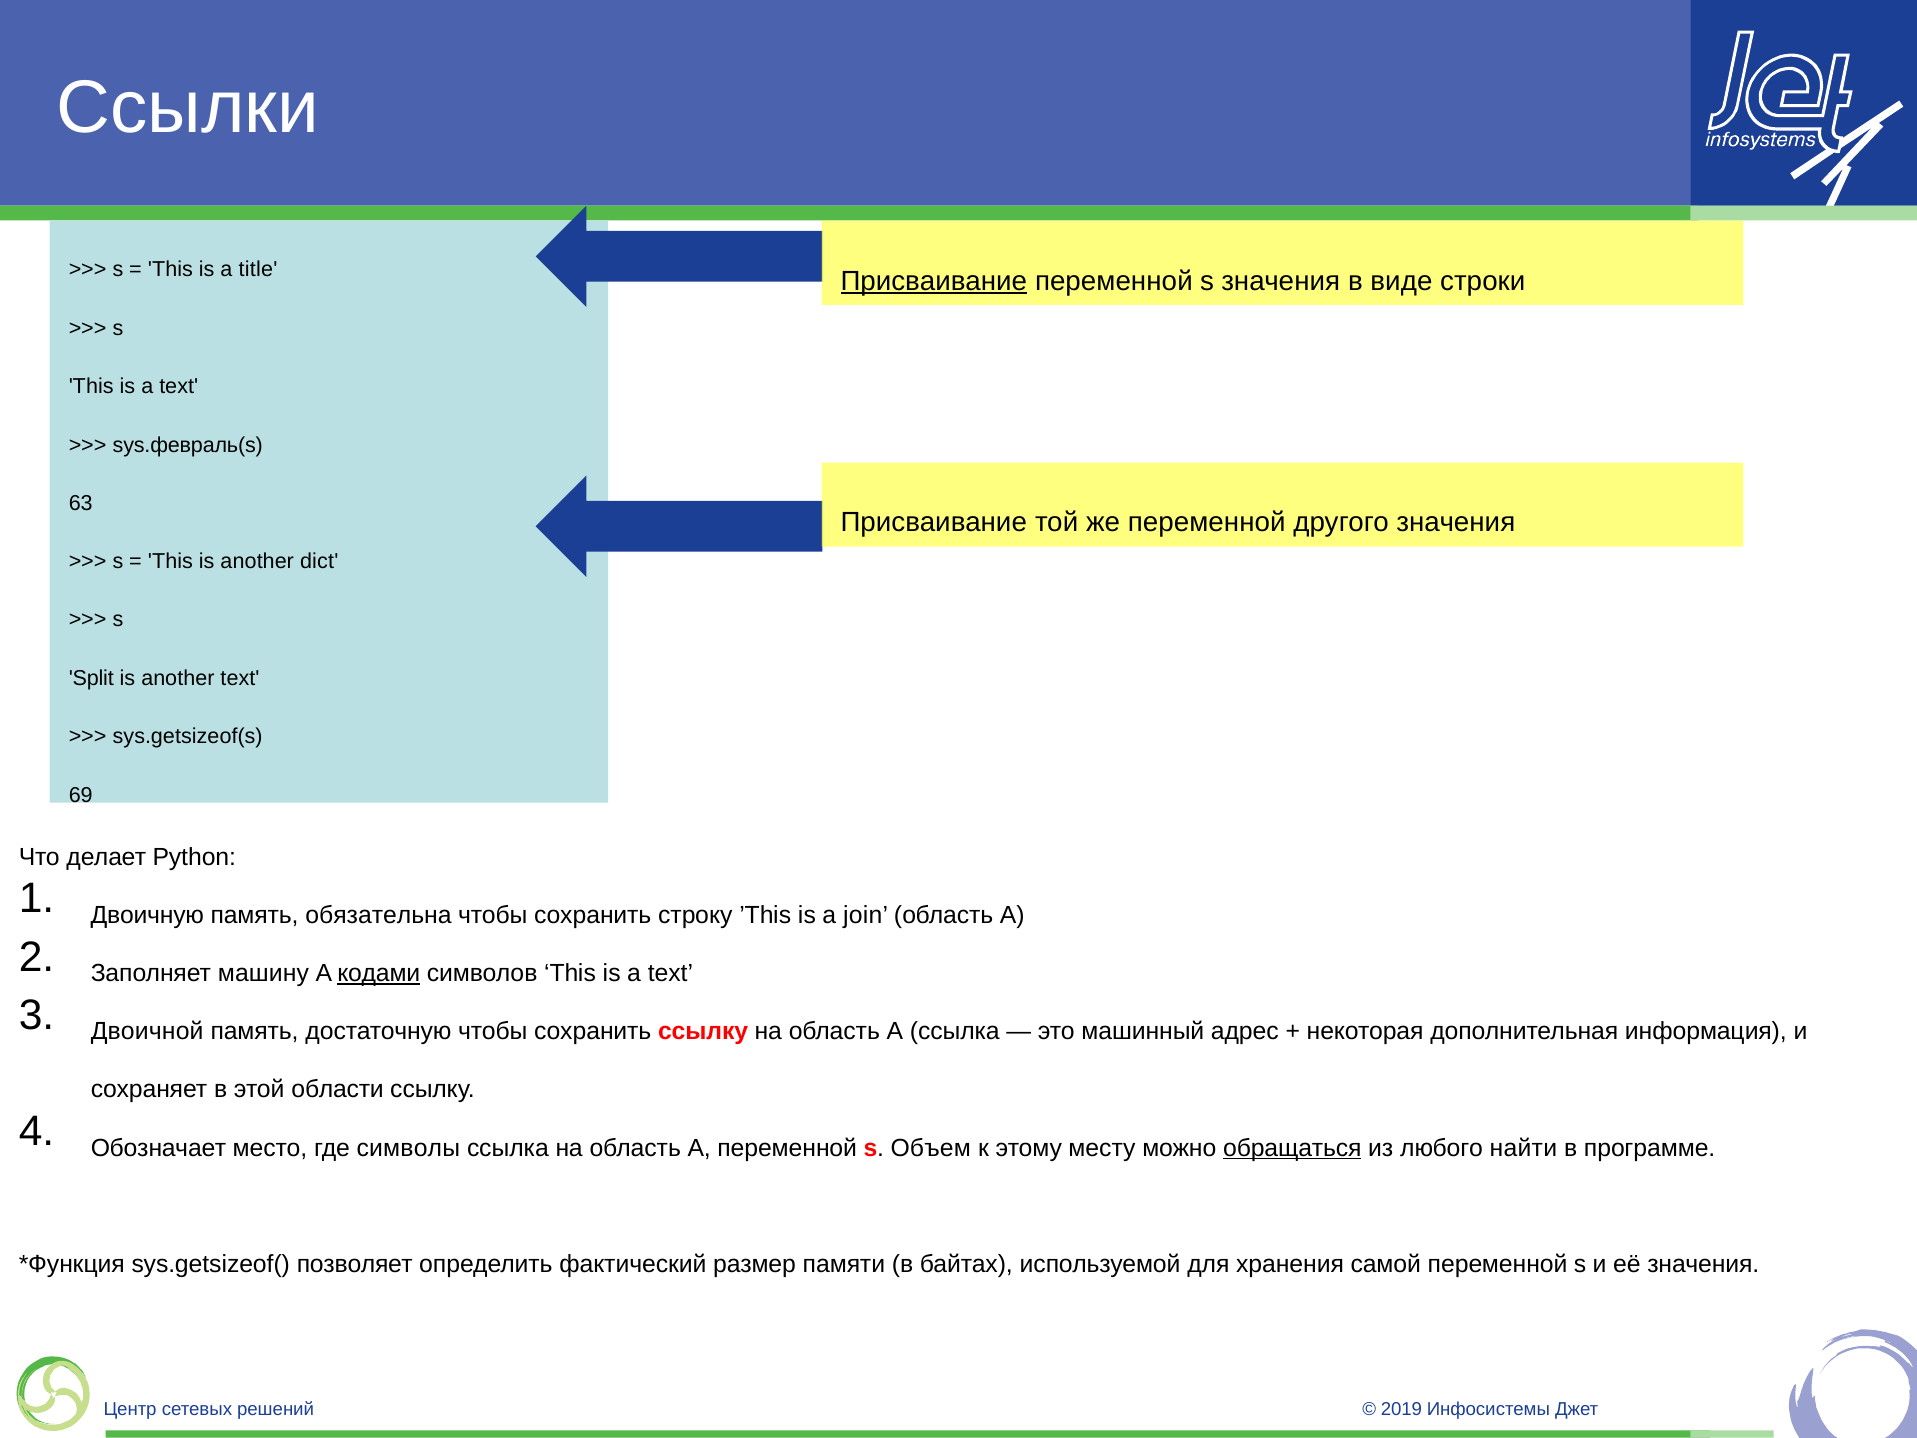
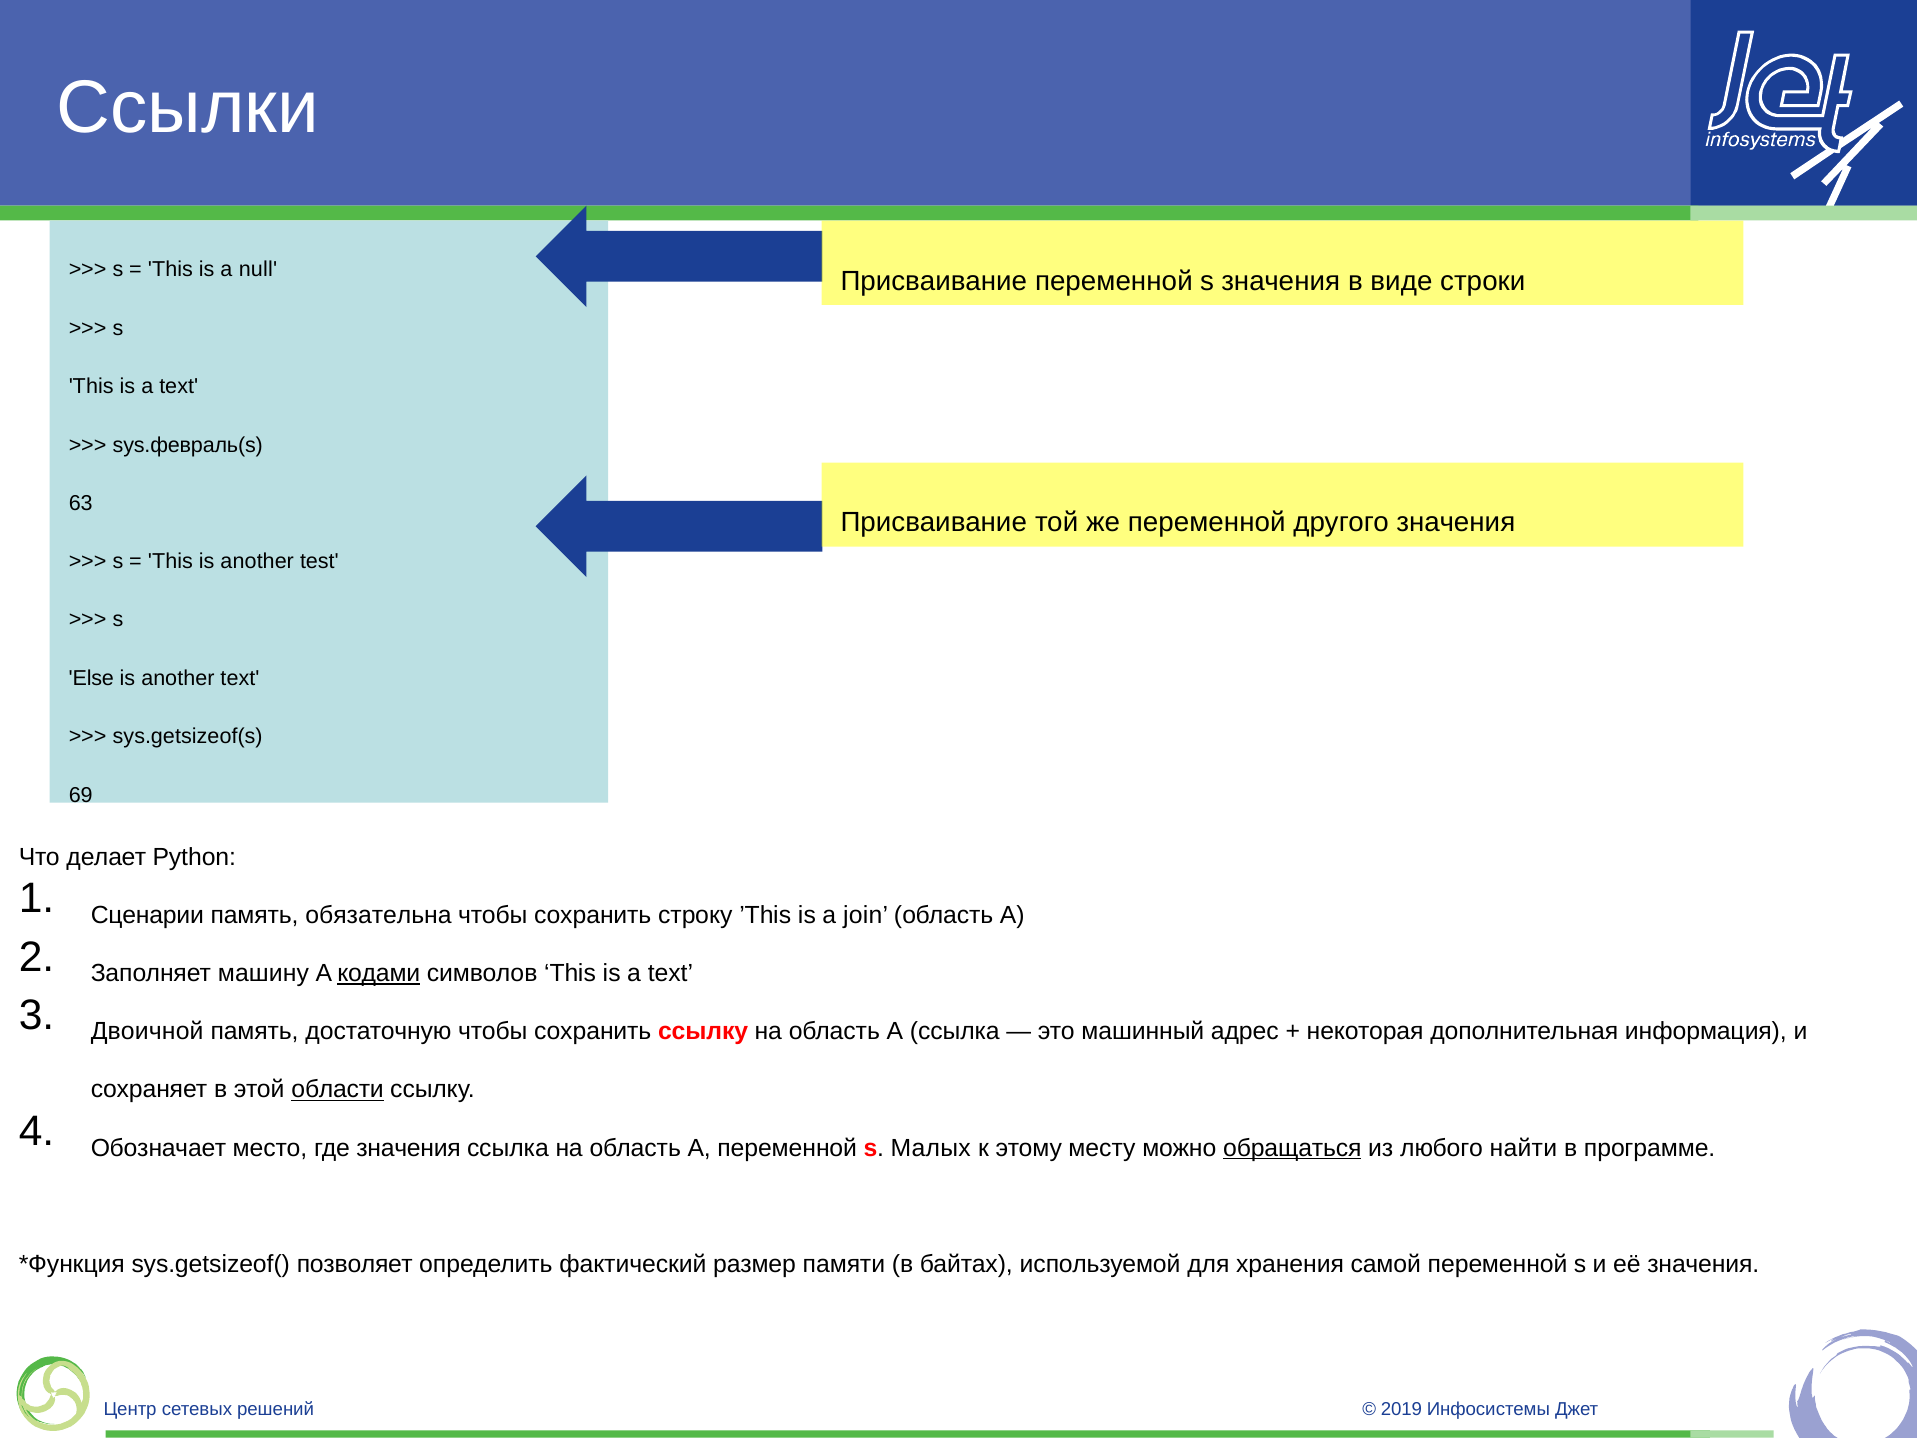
title: title -> null (258, 270)
Присваивание underline: present -> none (934, 281)
dict: dict -> test (319, 561)
Split: Split -> Else (91, 678)
Двоичную: Двоичную -> Сценарии (147, 915)
области underline: none -> present (338, 1090)
где символы: символы -> значения (409, 1148)
Объем: Объем -> Малых (931, 1148)
